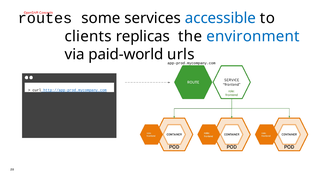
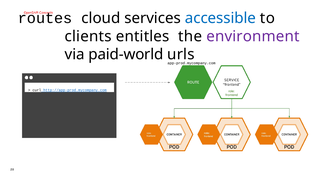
some: some -> cloud (101, 18)
replicas: replicas -> entitles (143, 36)
environment colour: blue -> purple (253, 36)
